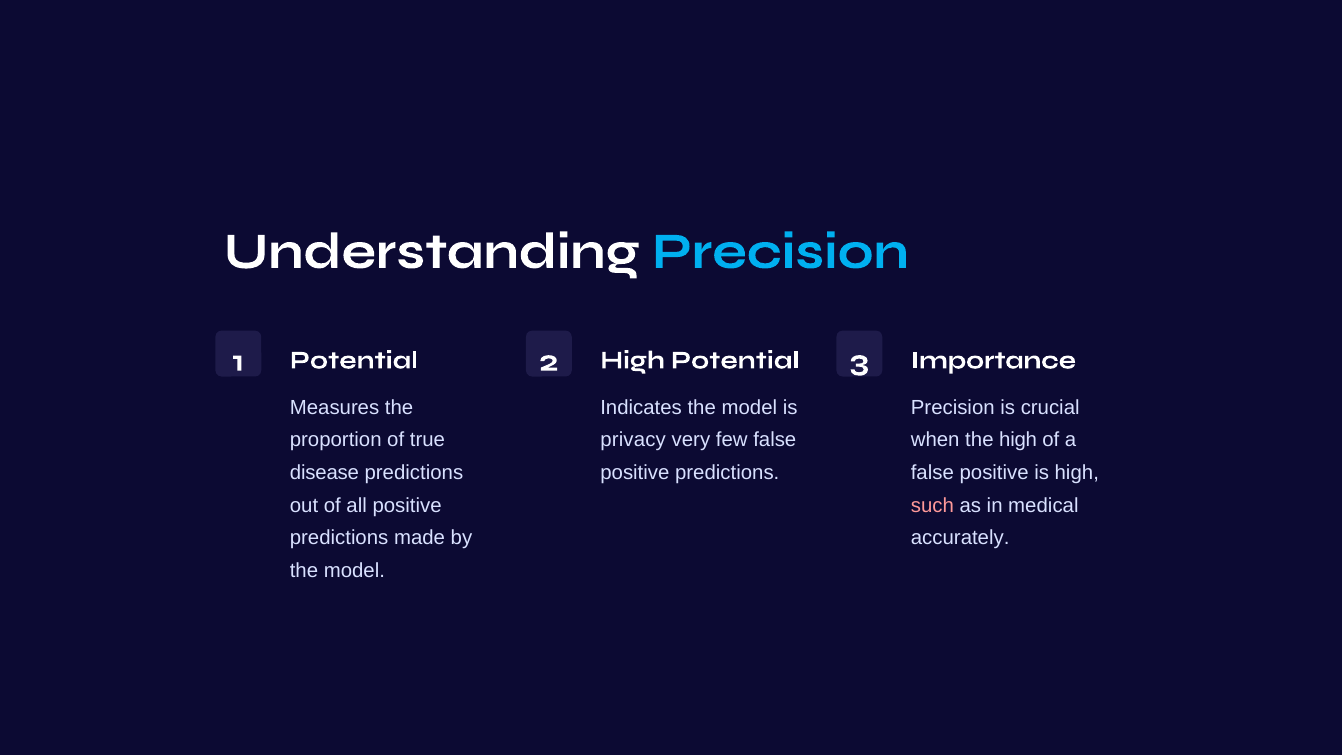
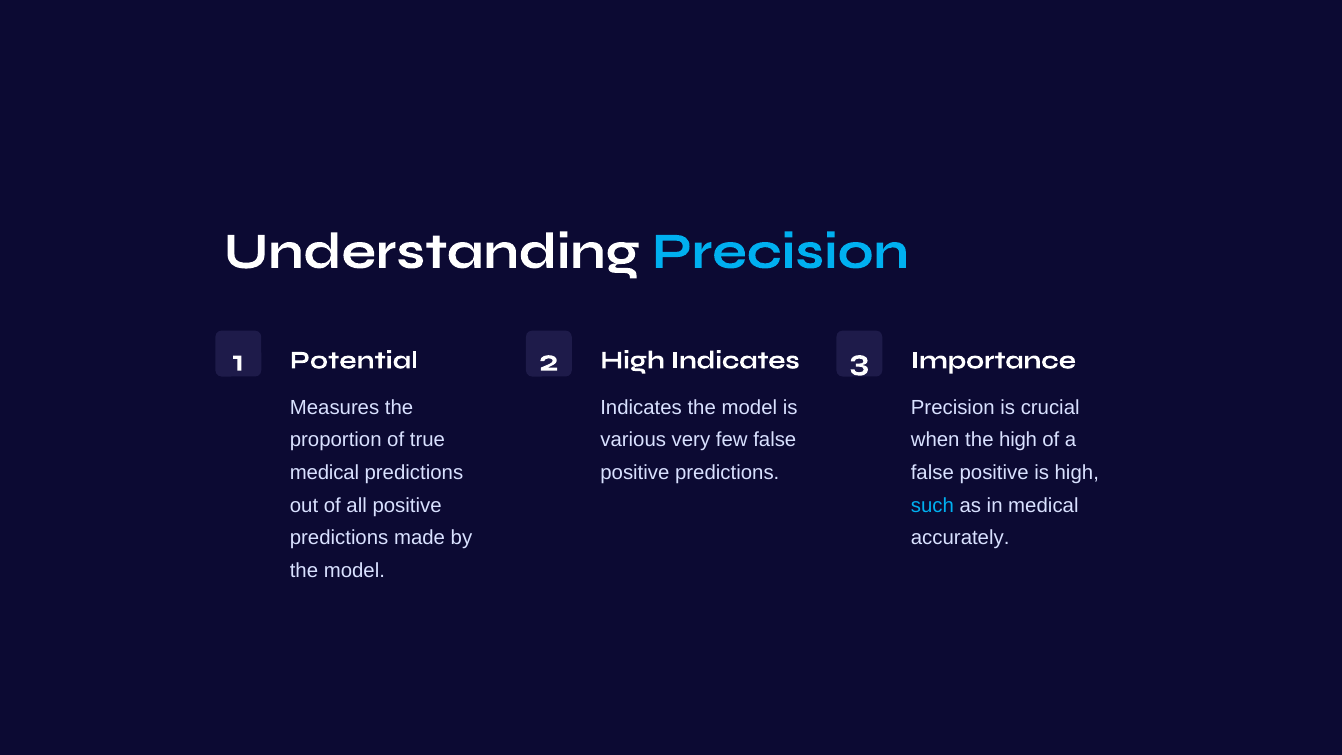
High Potential: Potential -> Indicates (735, 360)
privacy: privacy -> various (633, 440)
disease: disease -> medical (324, 473)
such colour: pink -> light blue (932, 505)
